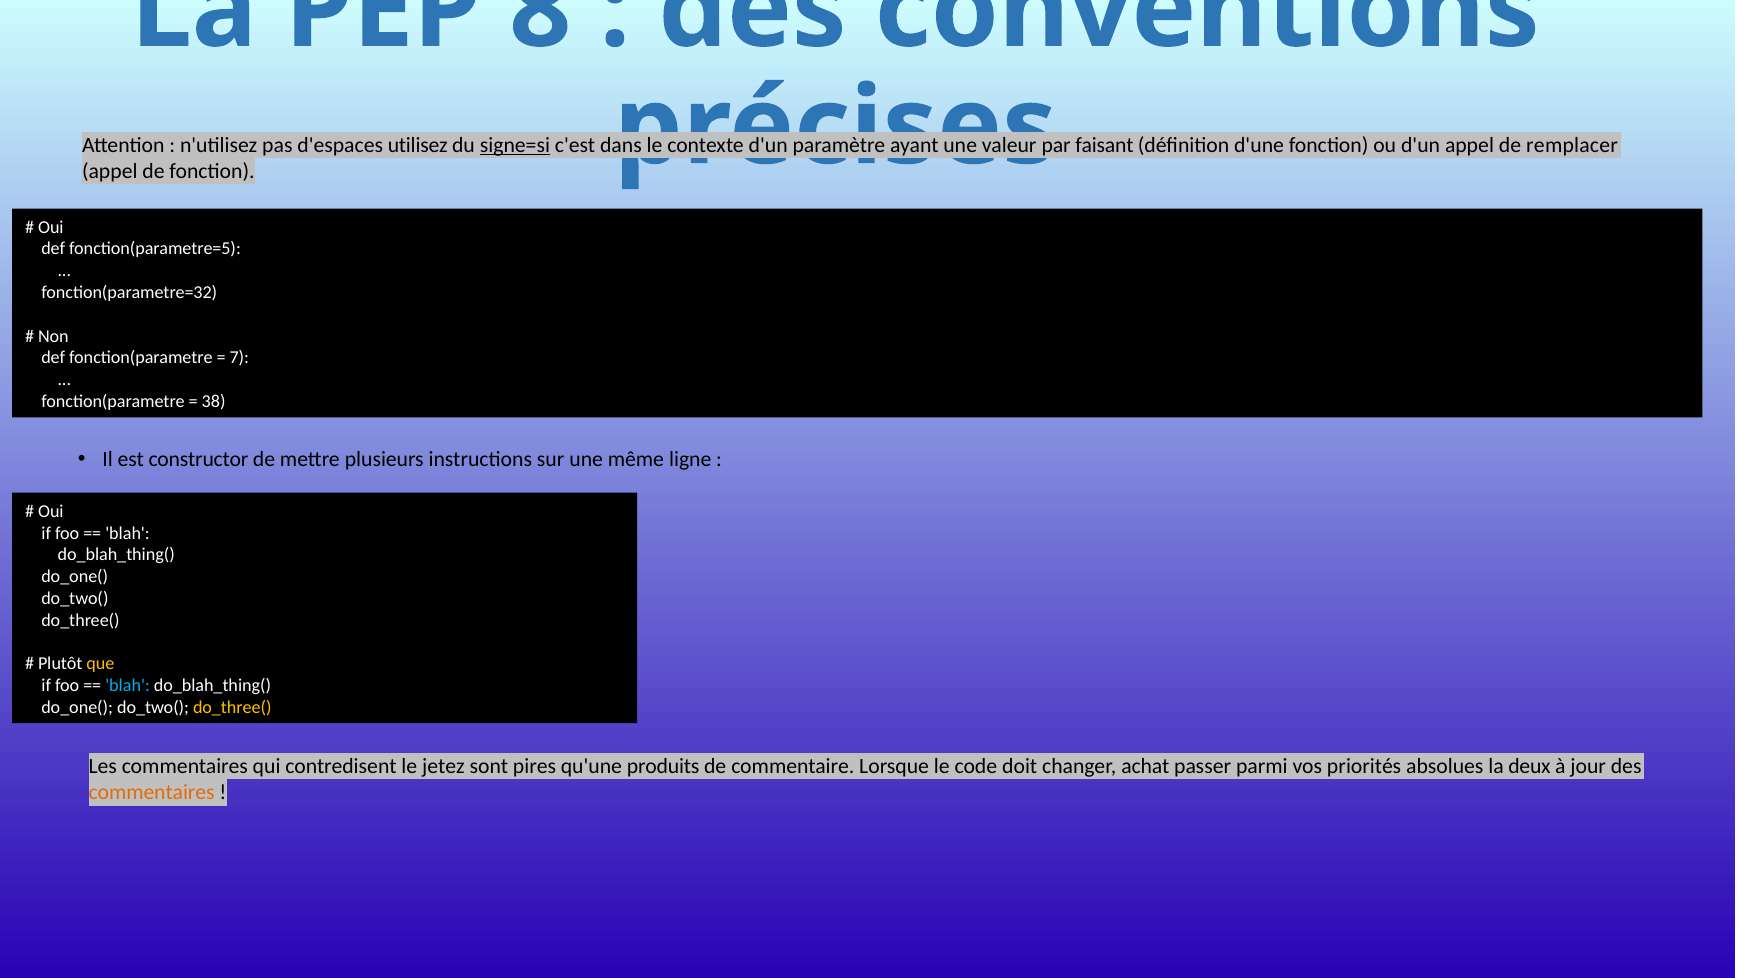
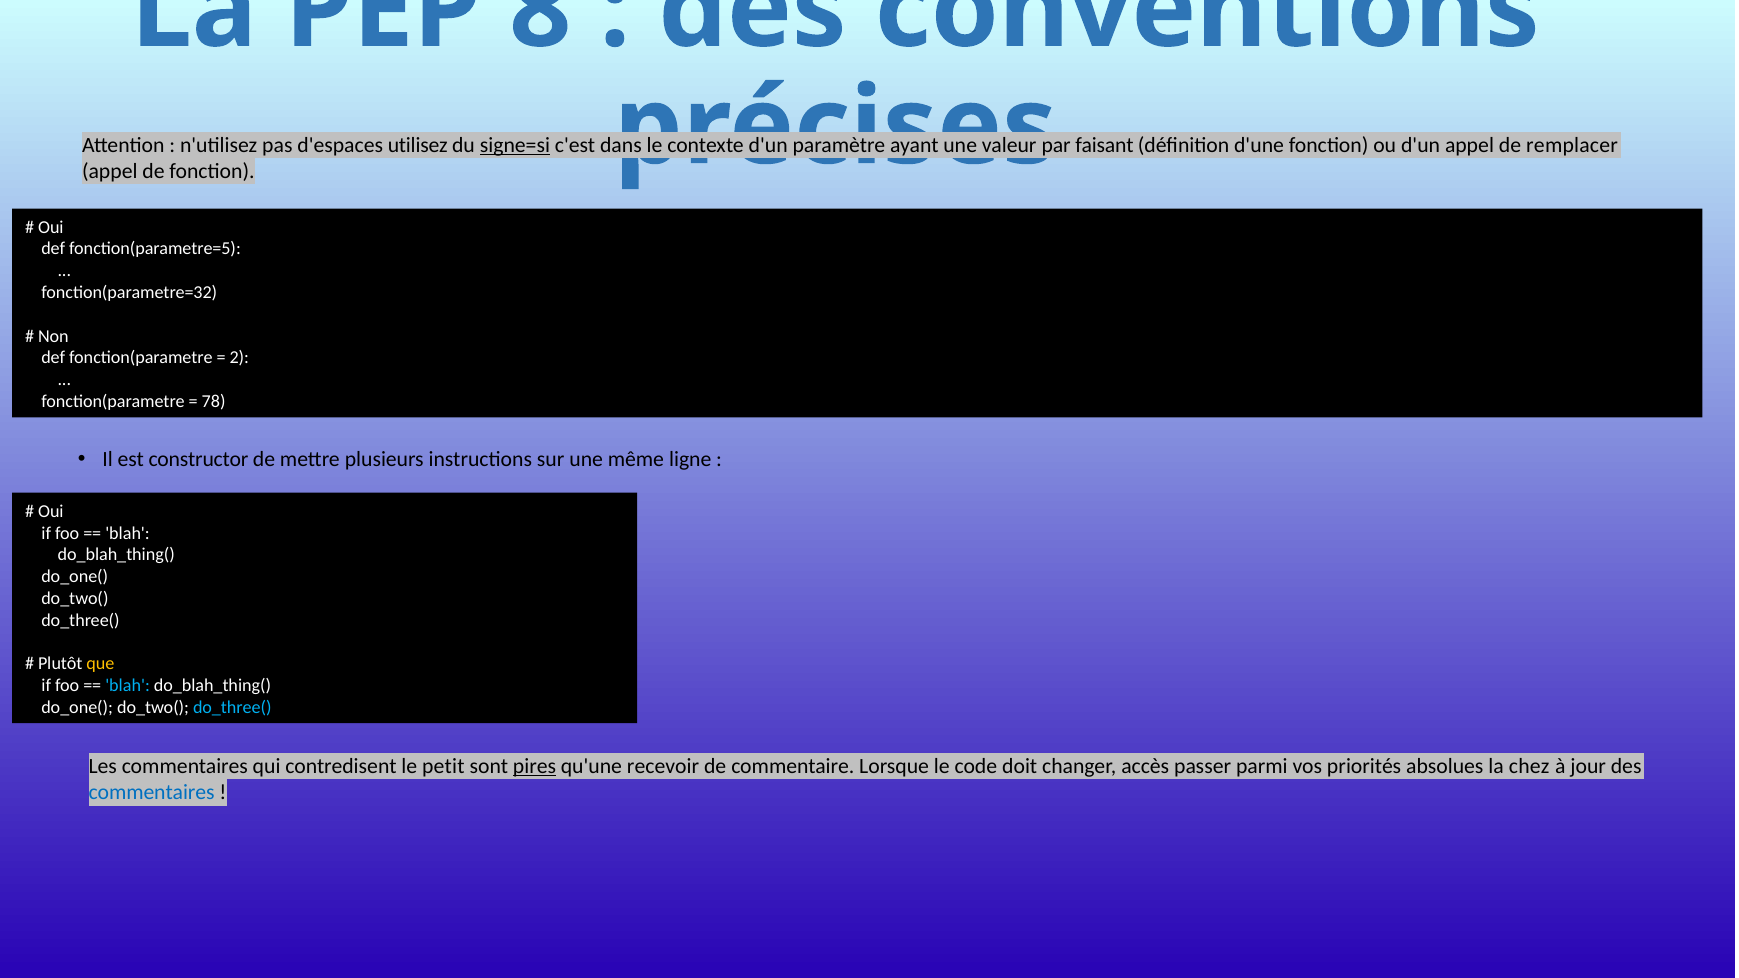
7: 7 -> 2 (239, 358)
38: 38 -> 78 (214, 401)
do_three( colour: yellow -> light blue (232, 707)
jetez: jetez -> petit (443, 767)
pires underline: none -> present (535, 767)
produits: produits -> recevoir (663, 767)
achat: achat -> accès (1145, 767)
deux: deux -> chez (1529, 767)
commentaires colour: orange -> blue (152, 793)
